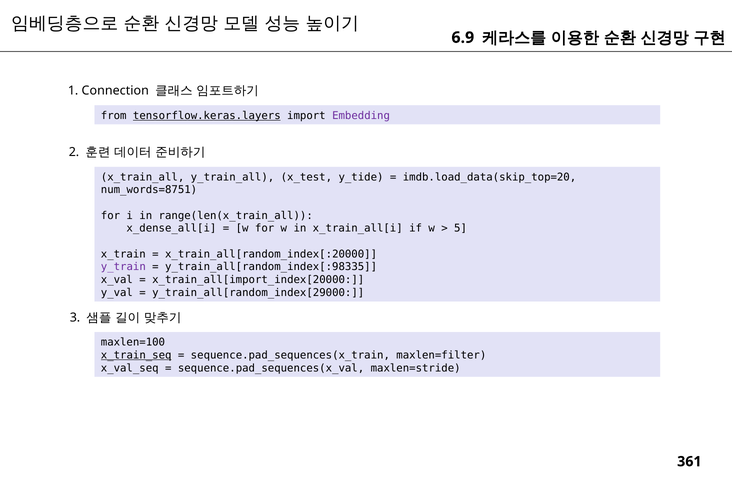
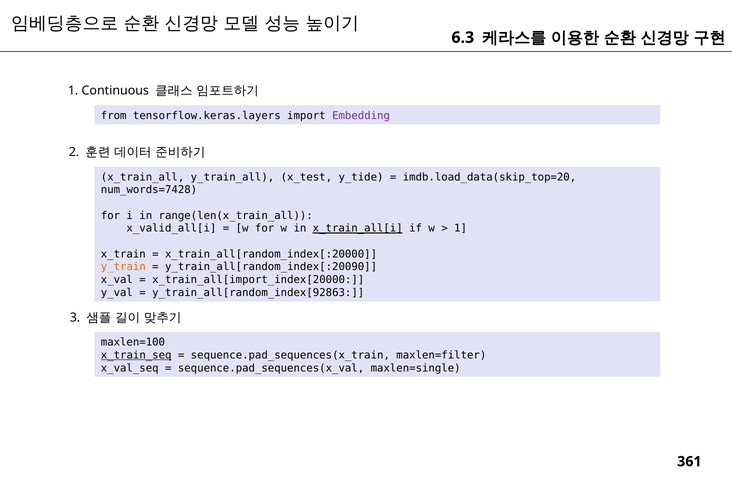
6.9: 6.9 -> 6.3 (463, 38)
Connection: Connection -> Continuous (115, 91)
tensorflow.keras.layers underline: present -> none (207, 115)
num_words=8751: num_words=8751 -> num_words=7428 (149, 190)
x_dense_all[i: x_dense_all[i -> x_valid_all[i (171, 228)
x_train_all[i underline: none -> present (358, 228)
5: 5 -> 1 (461, 228)
y_train colour: purple -> orange (123, 267)
y_train_all[random_index[:98335: y_train_all[random_index[:98335 -> y_train_all[random_index[:20090 (271, 267)
y_train_all[random_index[29000: y_train_all[random_index[29000 -> y_train_all[random_index[92863 (258, 292)
maxlen=stride: maxlen=stride -> maxlen=single (416, 368)
